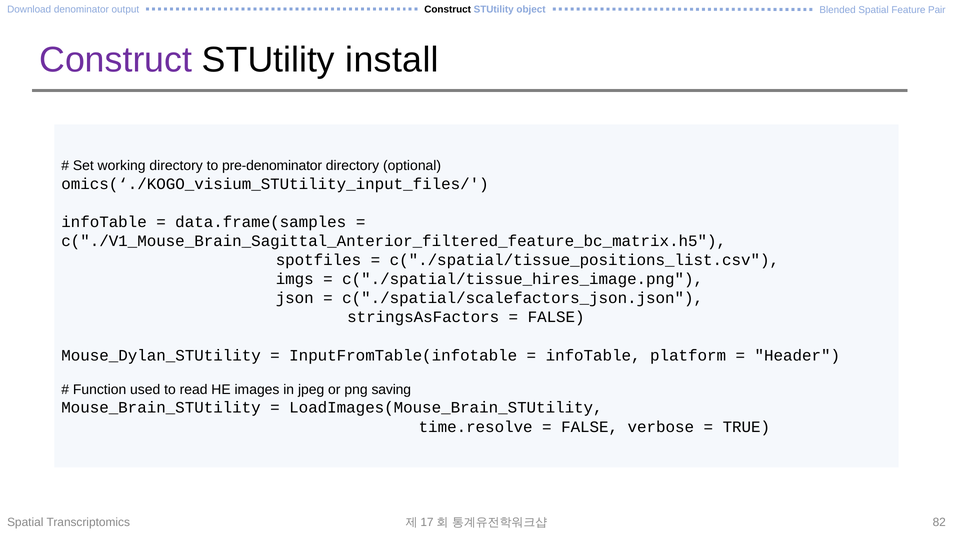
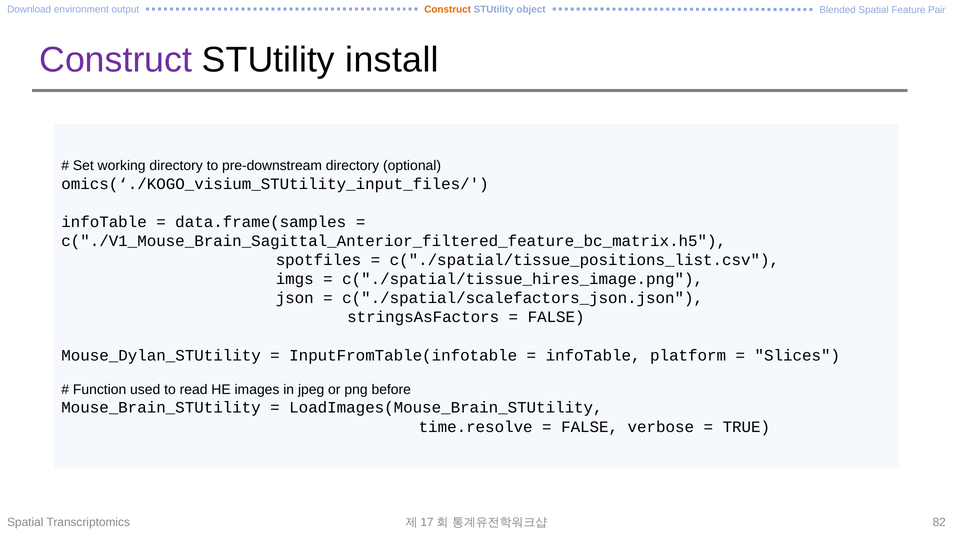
denominator: denominator -> environment (81, 10)
Construct colour: black -> orange (448, 10)
pre-denominator: pre-denominator -> pre-downstream (272, 166)
Header: Header -> Slices (797, 355)
saving: saving -> before (391, 390)
